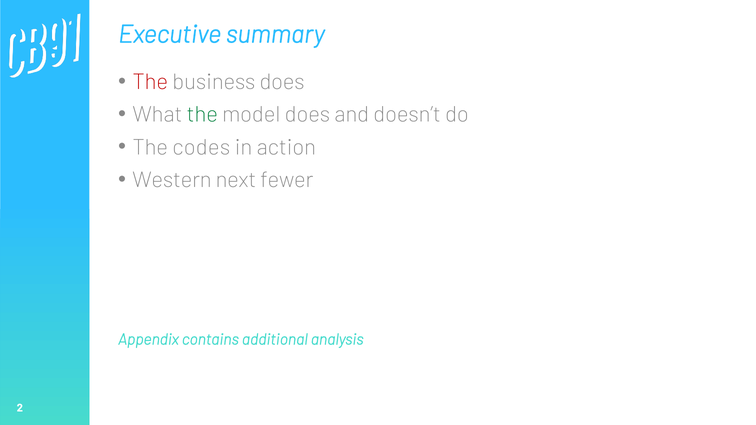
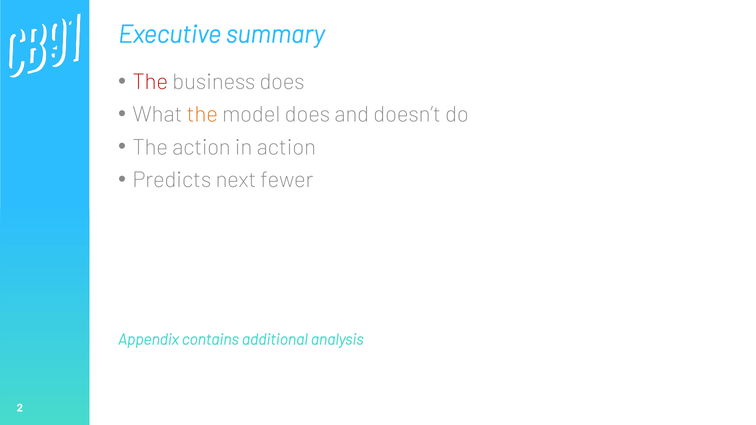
the colour: green -> orange (202, 115)
The codes: codes -> action (202, 147)
Western: Western -> Predicts (172, 180)
